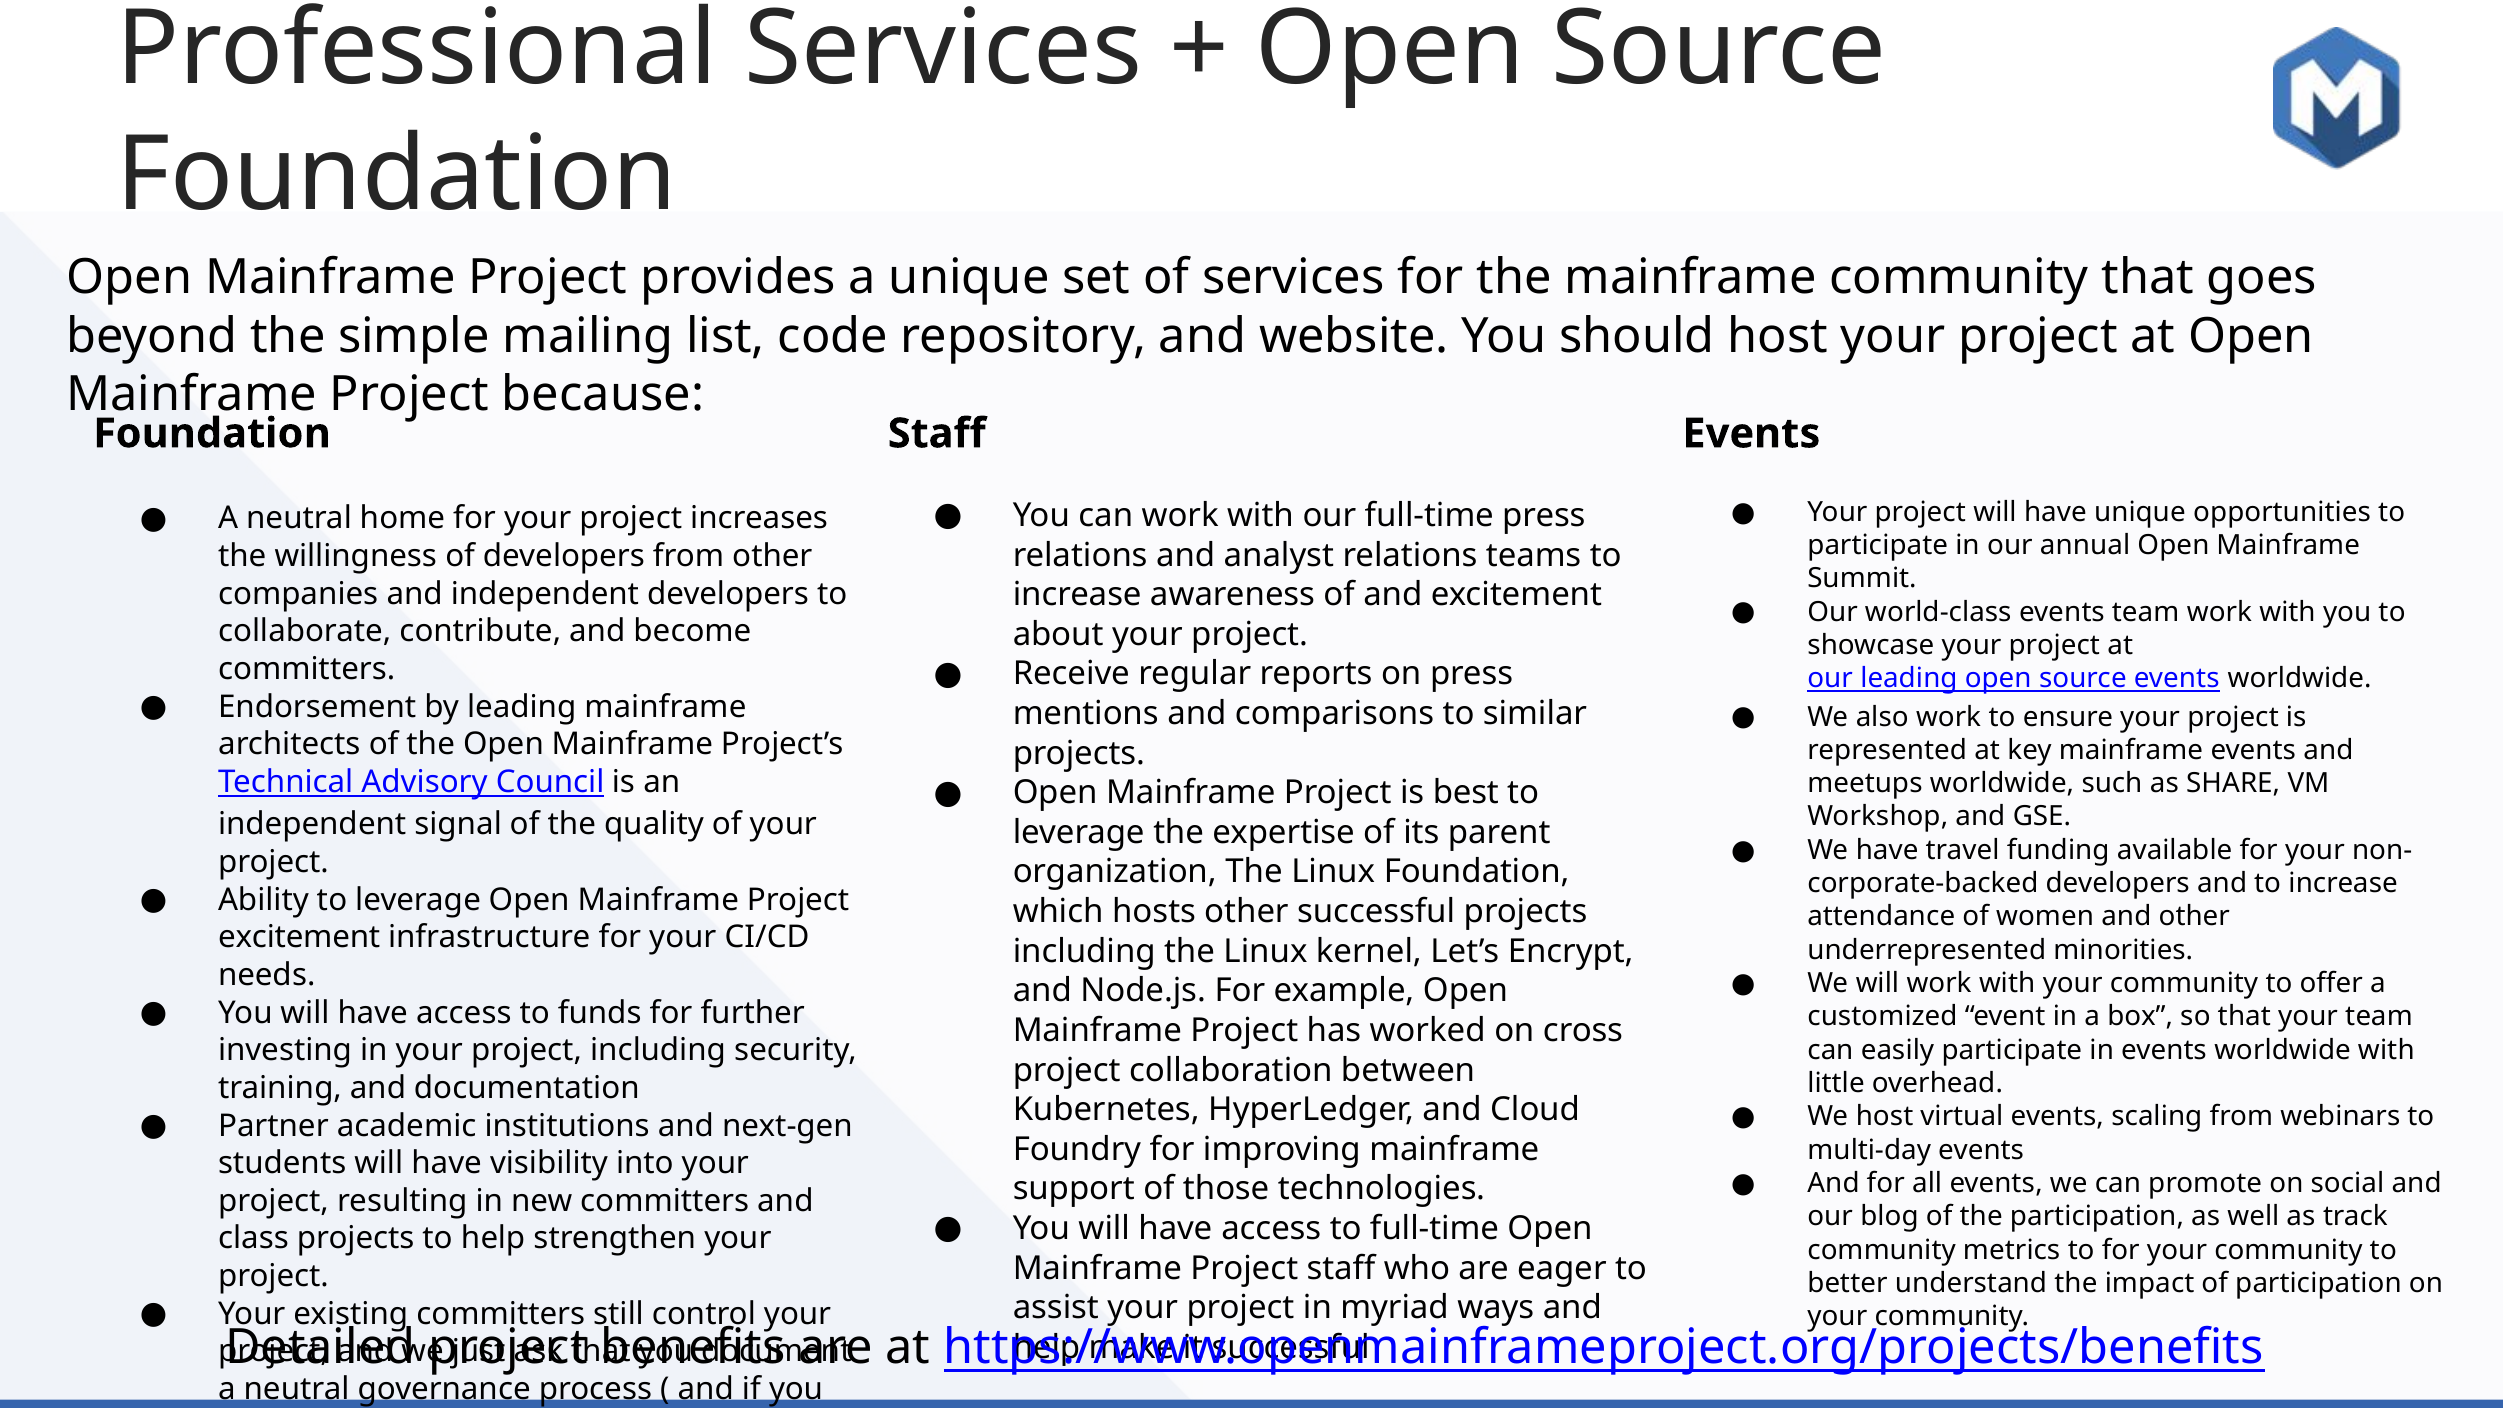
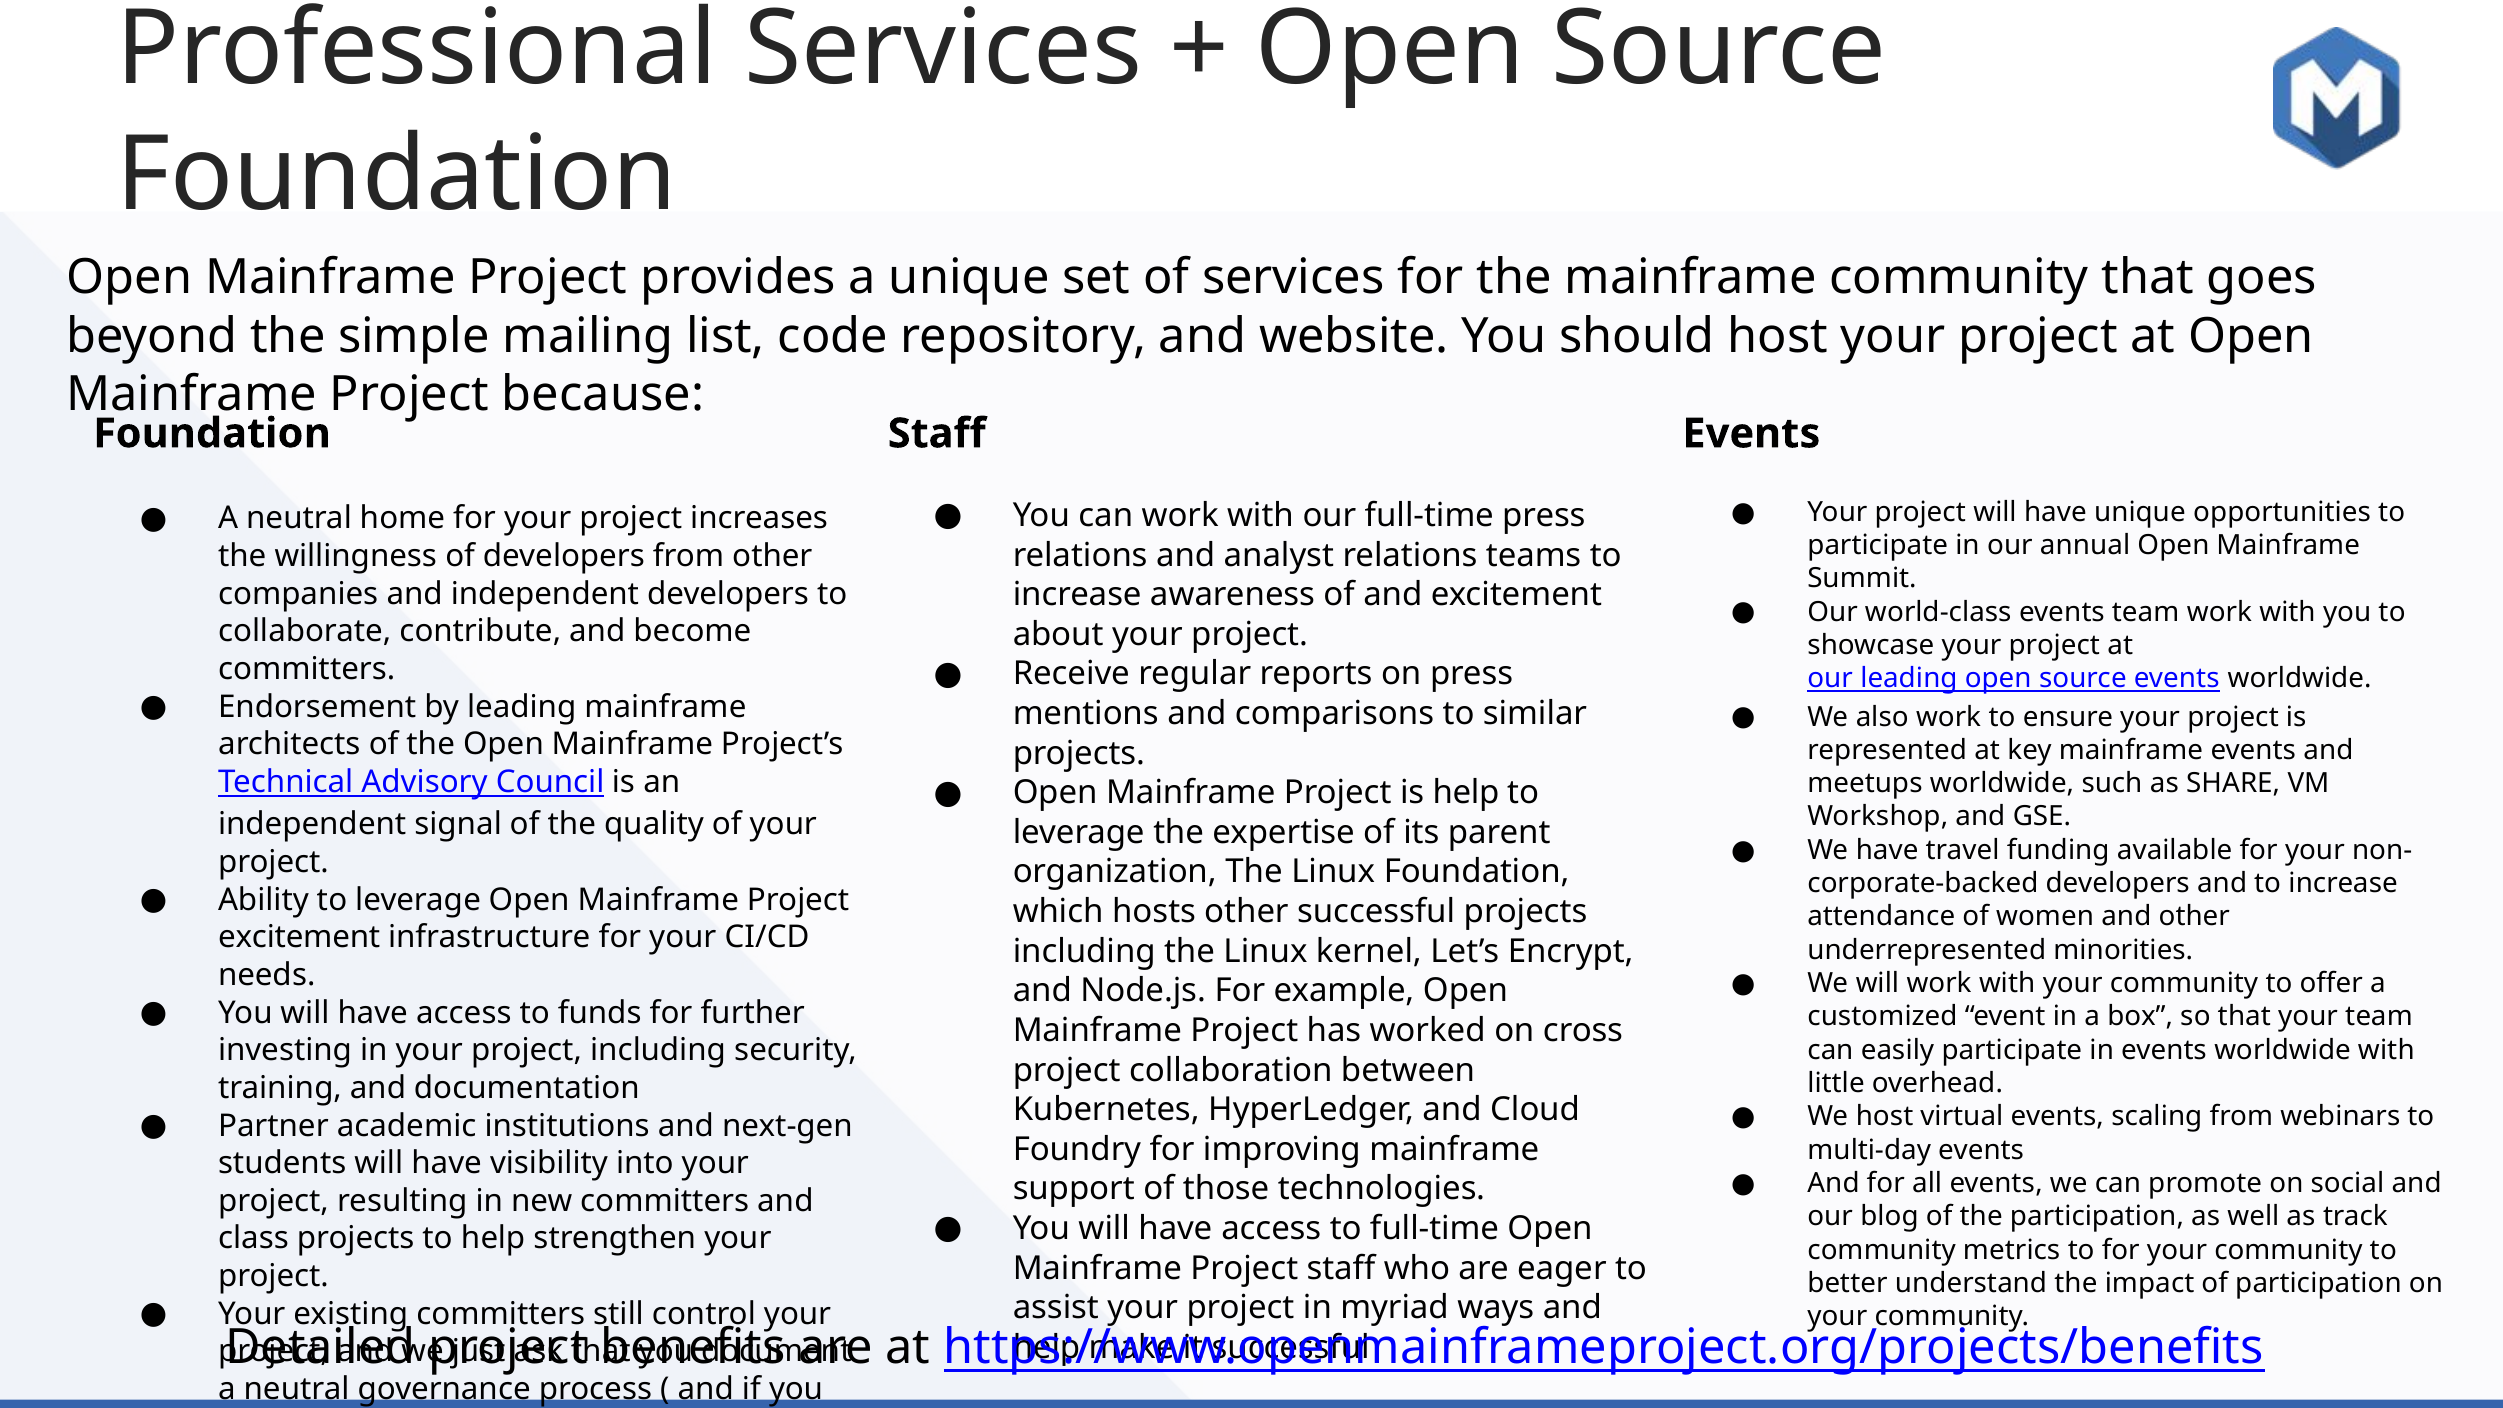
is best: best -> help (1466, 793)
